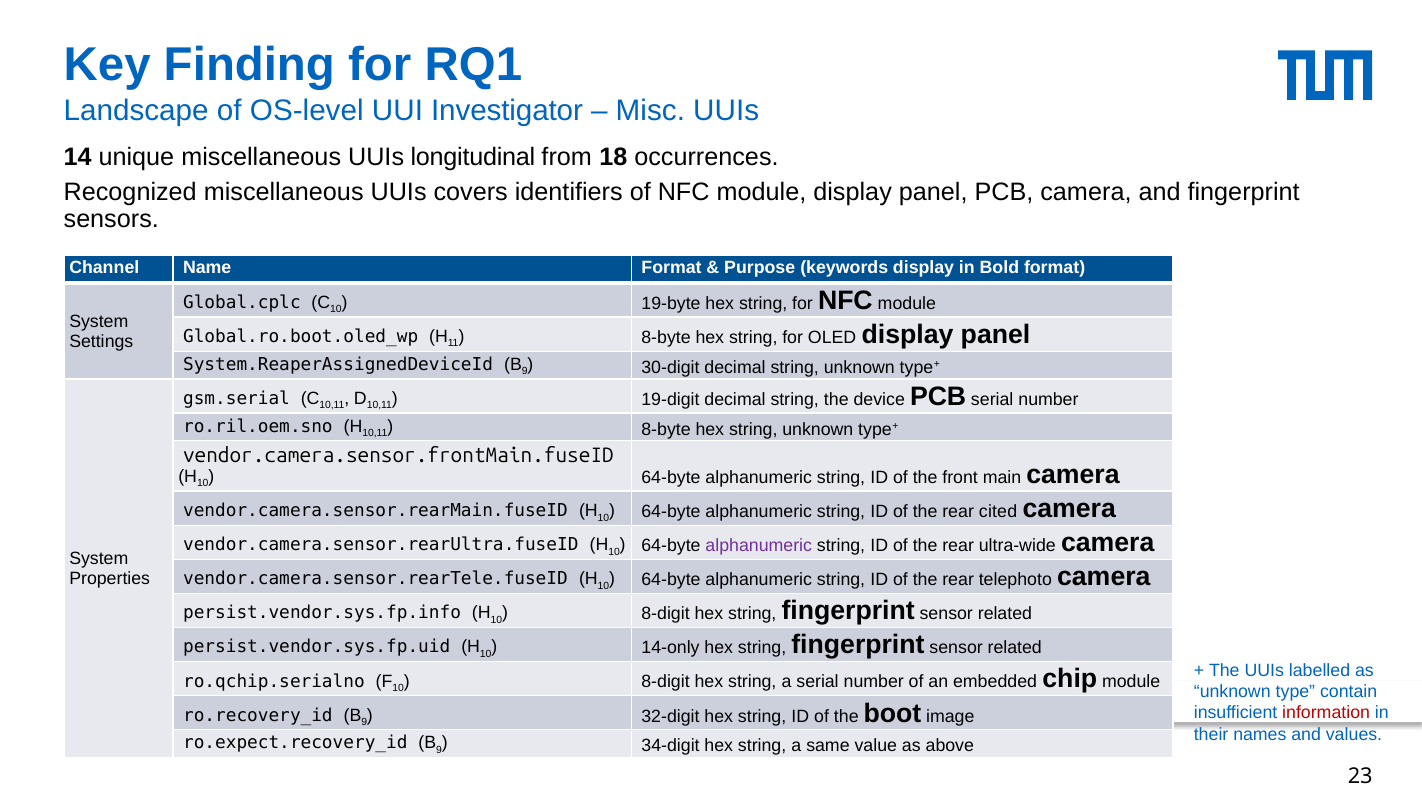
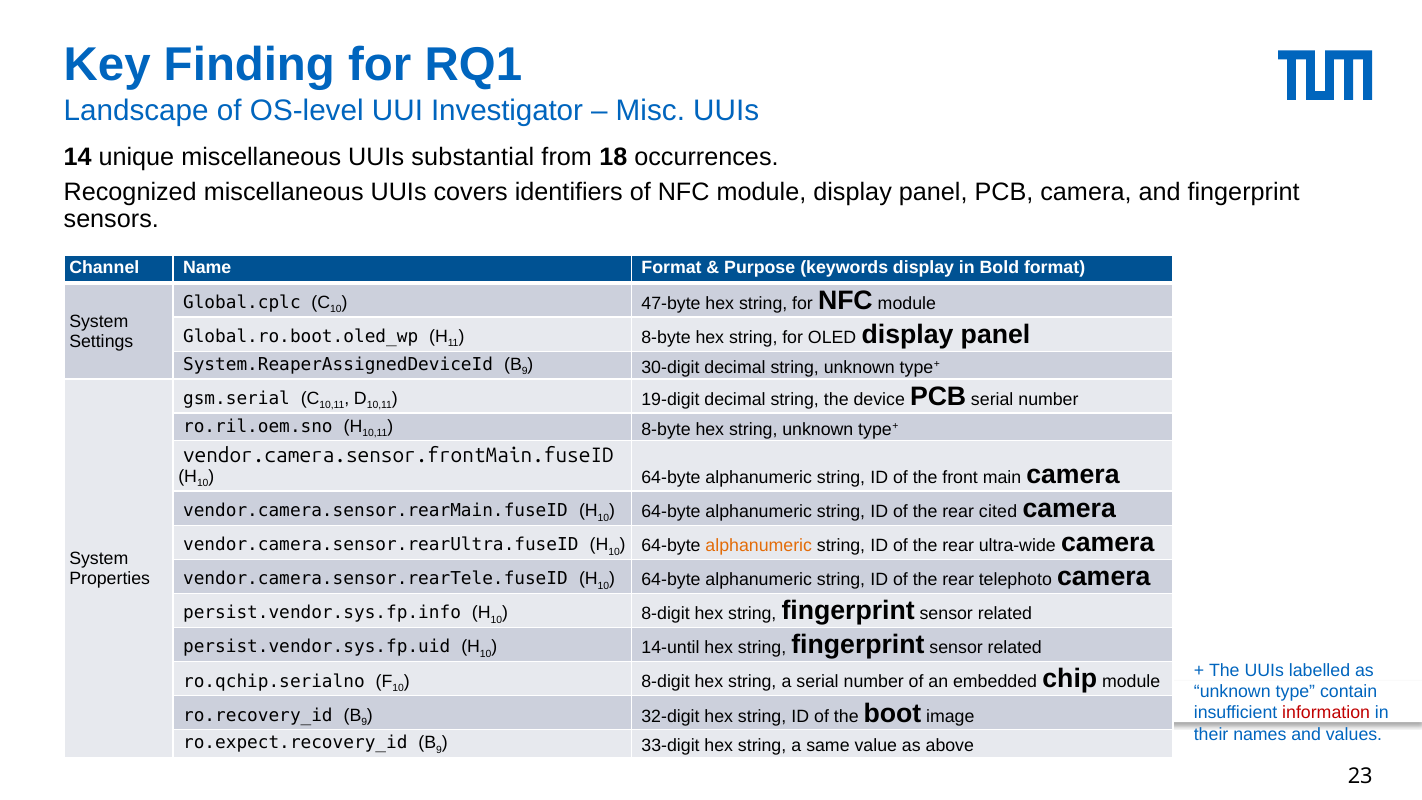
longitudinal: longitudinal -> substantial (473, 157)
19-byte: 19-byte -> 47-byte (671, 303)
alphanumeric colour: purple -> orange (759, 546)
14-only: 14-only -> 14-until (671, 648)
34-digit: 34-digit -> 33-digit (671, 746)
